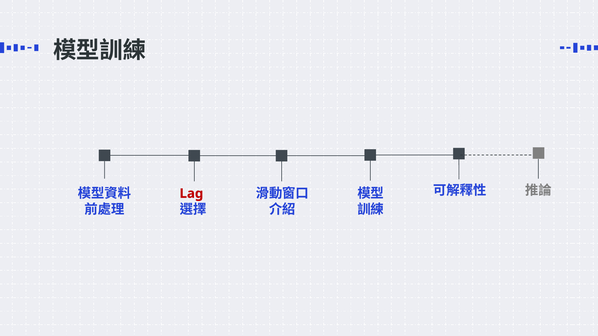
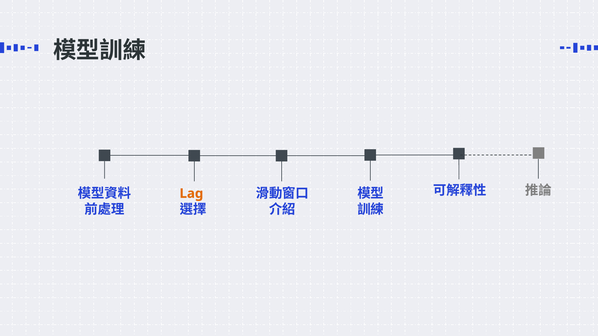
Lag colour: red -> orange (191, 194)
